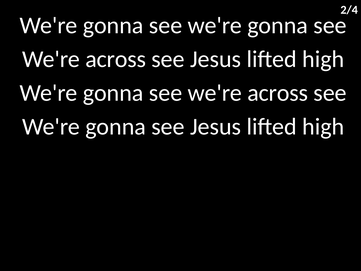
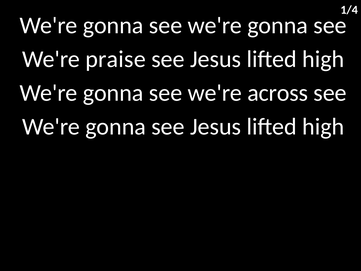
2/4: 2/4 -> 1/4 (349, 10)
across: across -> praise (116, 59)
